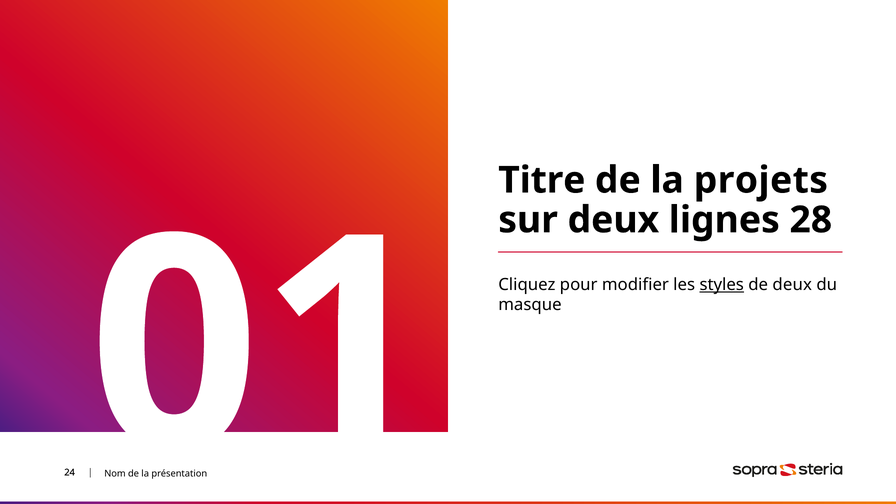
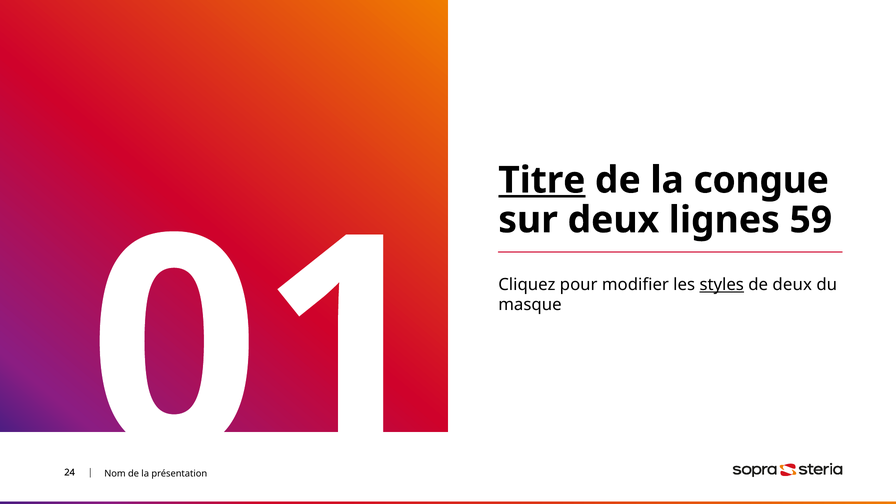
Titre underline: none -> present (542, 180)
projets: projets -> congue (761, 180)
28: 28 -> 59 (811, 220)
